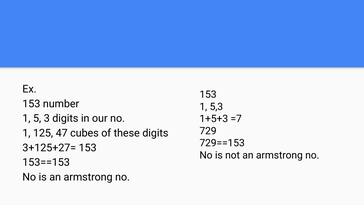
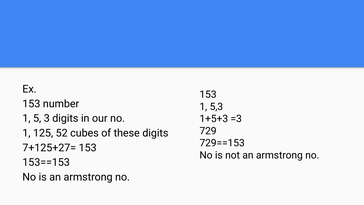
=7: =7 -> =3 (236, 119)
47: 47 -> 52 (62, 133)
3+125+27=: 3+125+27= -> 7+125+27= (49, 148)
